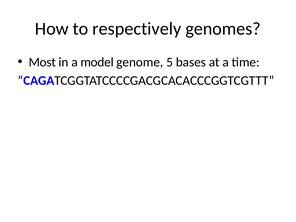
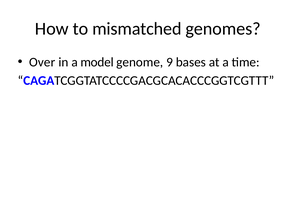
respectively: respectively -> mismatched (137, 29)
Most: Most -> Over (42, 62)
5: 5 -> 9 (170, 62)
